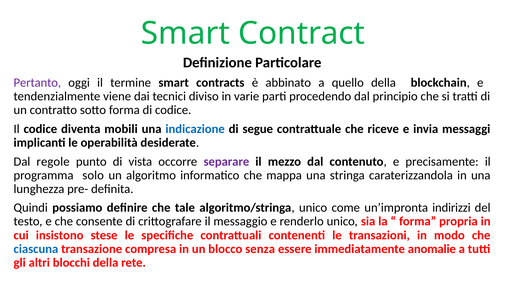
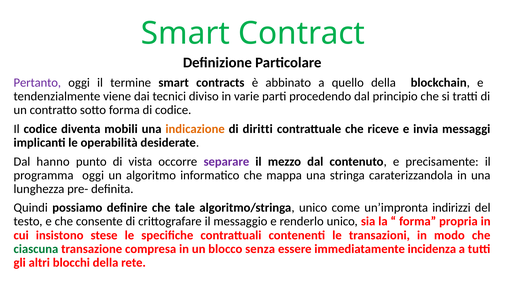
indicazione colour: blue -> orange (195, 129)
segue: segue -> diritti (258, 129)
regole: regole -> hanno (53, 161)
programma solo: solo -> oggi (93, 175)
ciascuna colour: blue -> green (36, 249)
anomalie: anomalie -> incidenza (432, 249)
